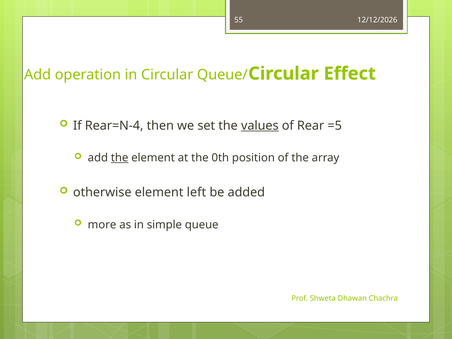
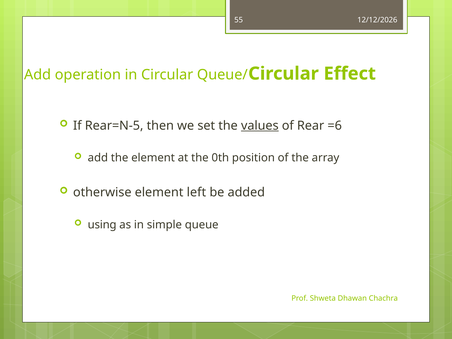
Rear=N-4: Rear=N-4 -> Rear=N-5 (114, 126)
=5: =5 -> =6 (335, 126)
the underline: present -> none (120, 158)
more: more -> using (102, 225)
